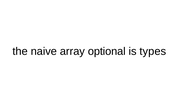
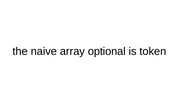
types: types -> token (153, 51)
